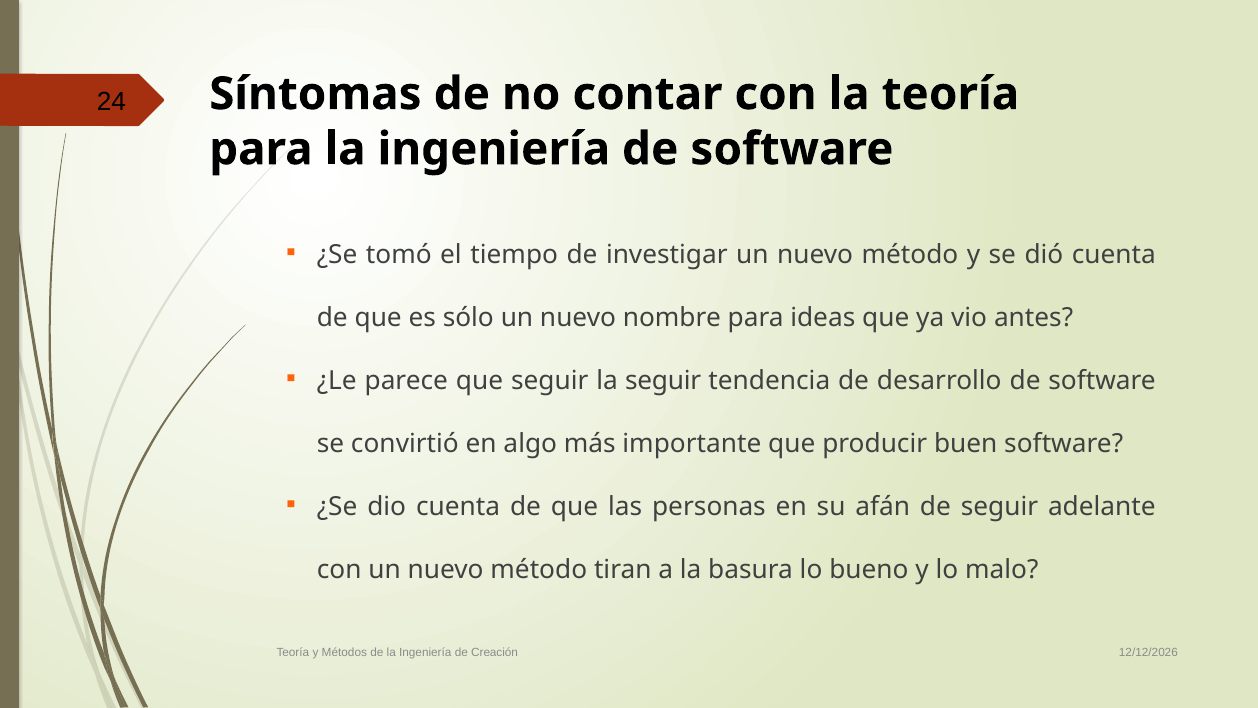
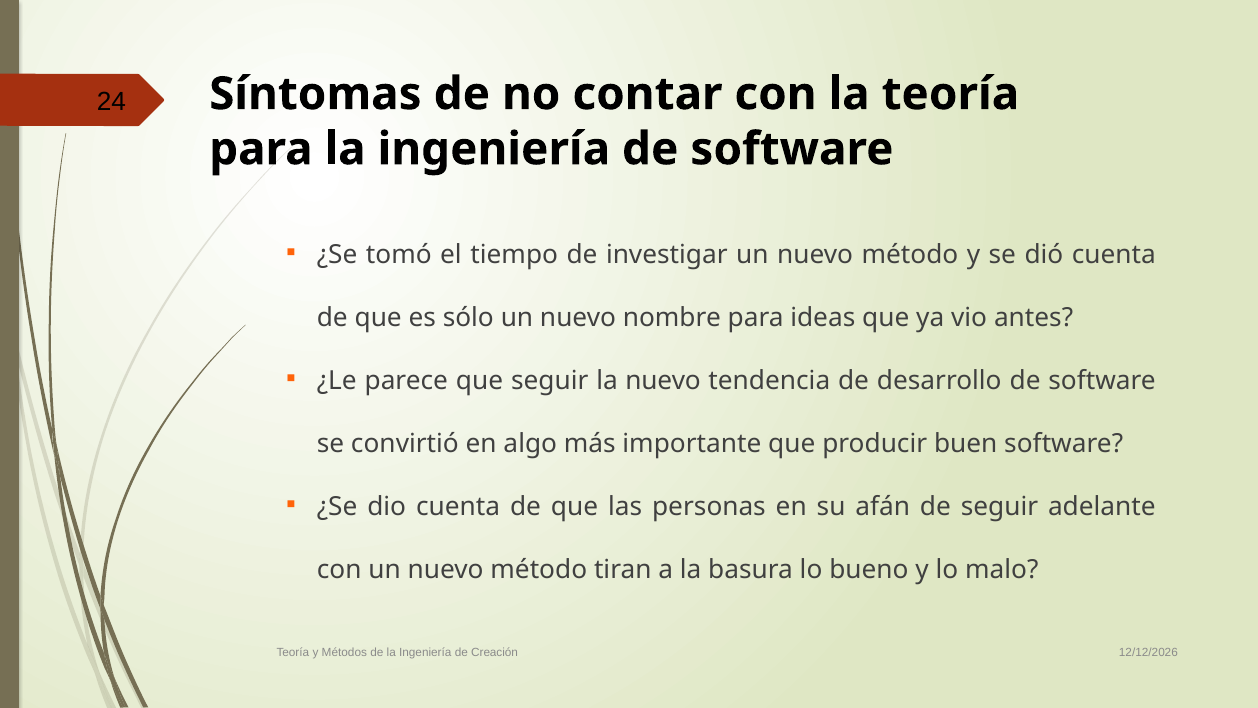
la seguir: seguir -> nuevo (663, 381)
